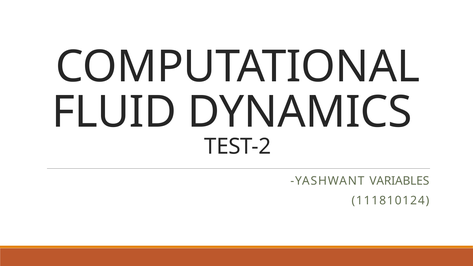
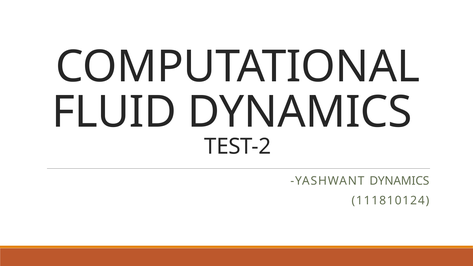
YASHWANT VARIABLES: VARIABLES -> DYNAMICS (399, 181)
